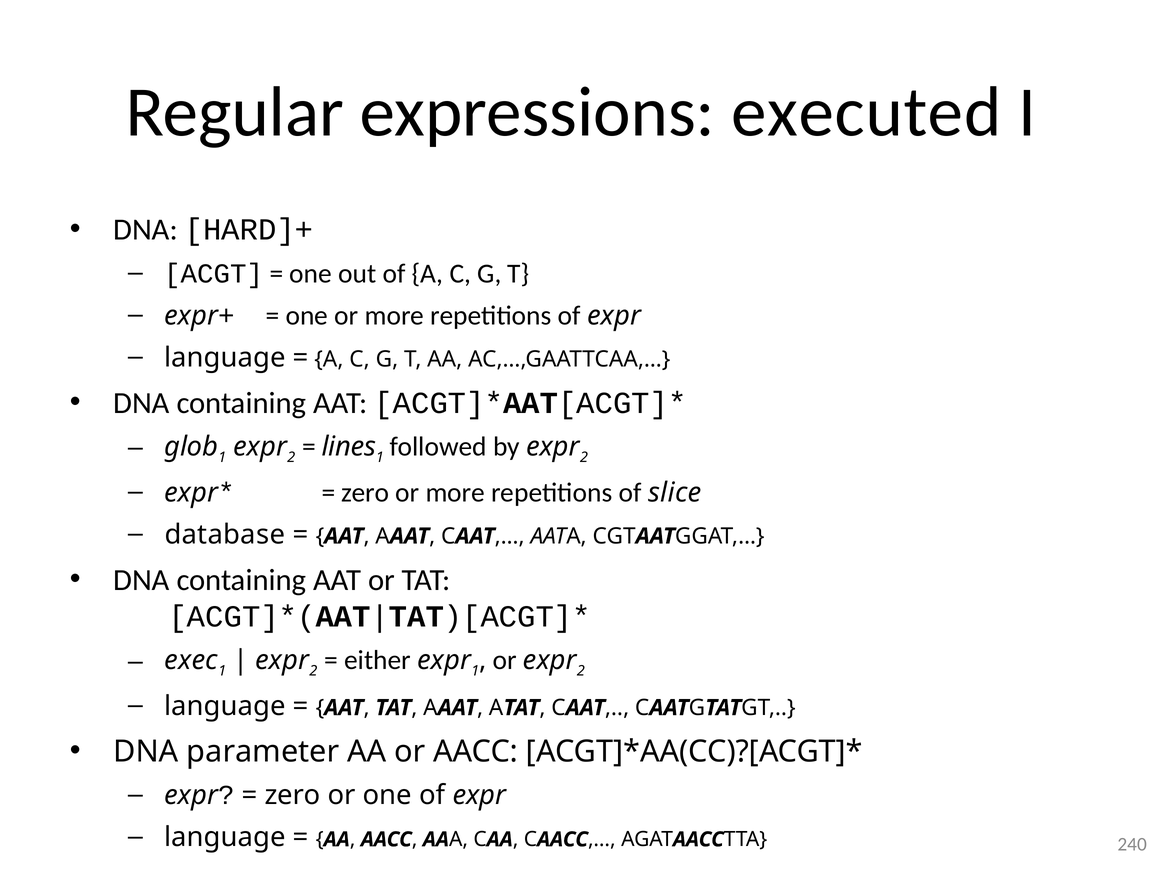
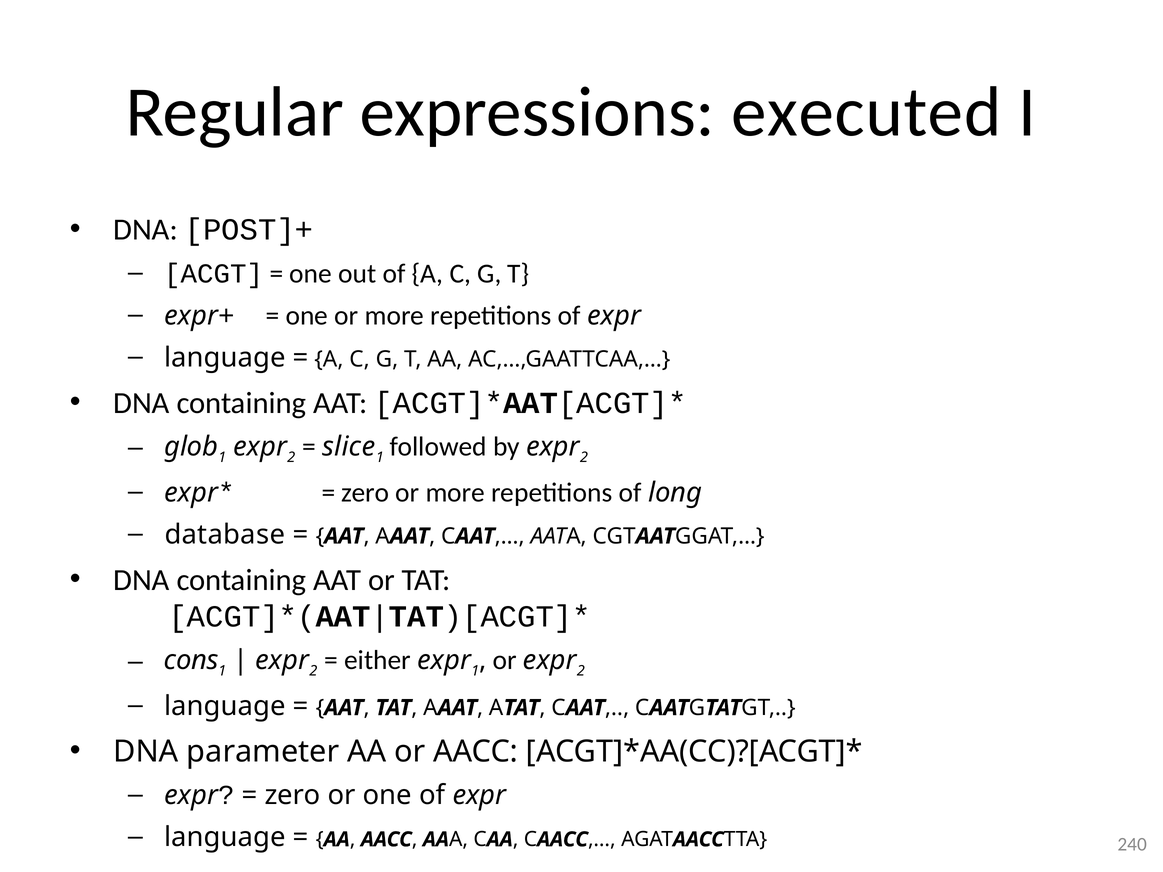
HARD]+: HARD]+ -> POST]+ (249, 230)
lines: lines -> slice (349, 447)
slice: slice -> long (675, 493)
exec: exec -> cons (191, 661)
